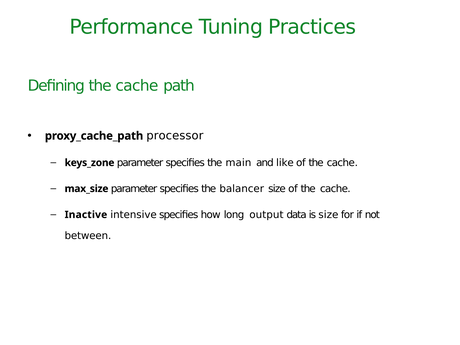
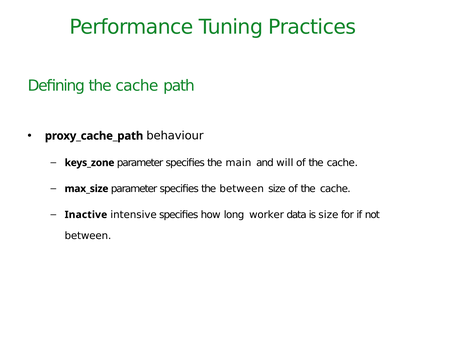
processor: processor -> behaviour (175, 136)
like: like -> will (285, 163)
the balancer: balancer -> between (242, 189)
output: output -> worker (267, 215)
